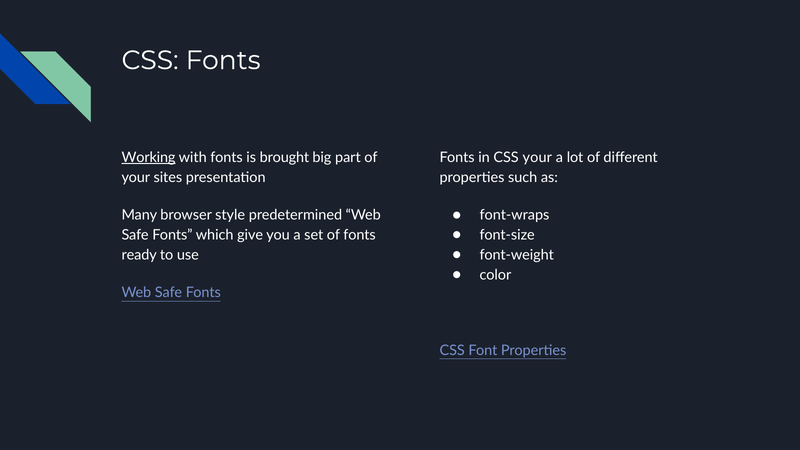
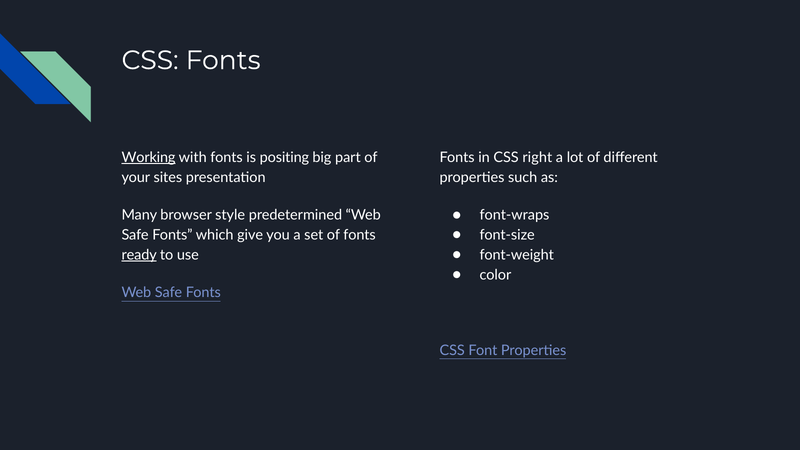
brought: brought -> positing (284, 157)
CSS your: your -> right (537, 157)
ready underline: none -> present (139, 255)
